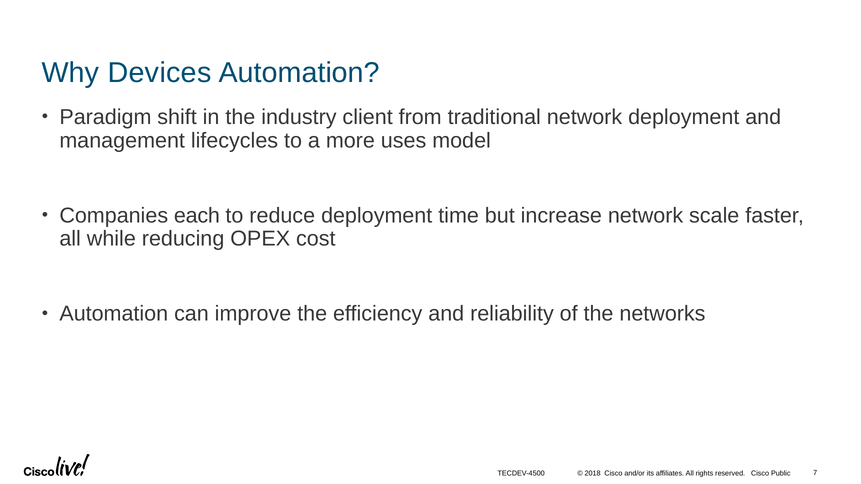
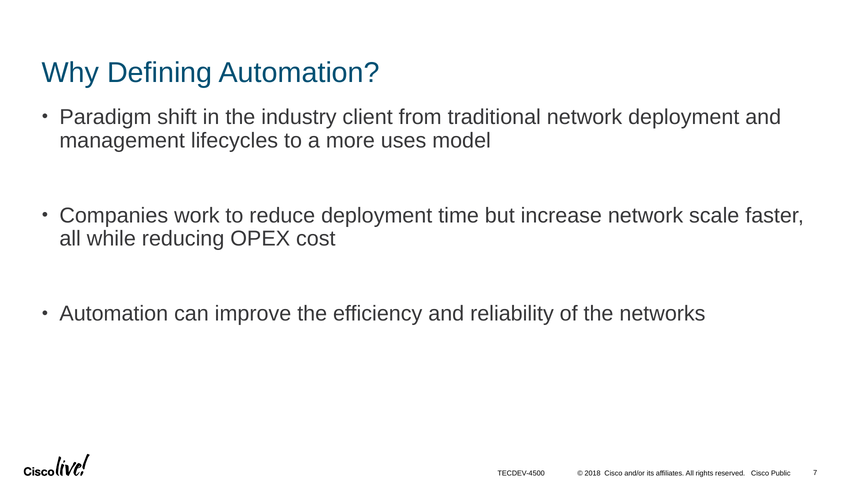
Devices: Devices -> Defining (160, 73)
each: each -> work (197, 216)
